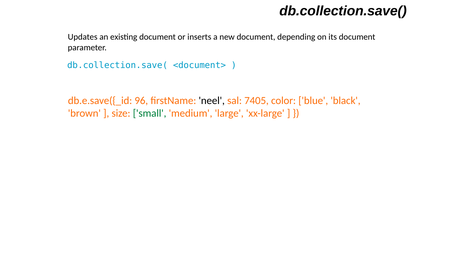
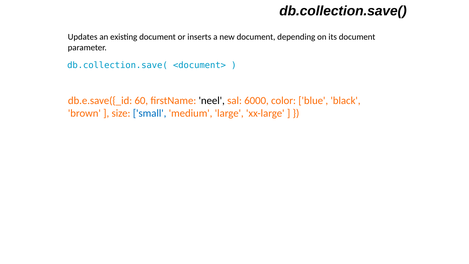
96: 96 -> 60 (141, 100)
7405: 7405 -> 6000 (256, 100)
small colour: green -> blue (150, 113)
